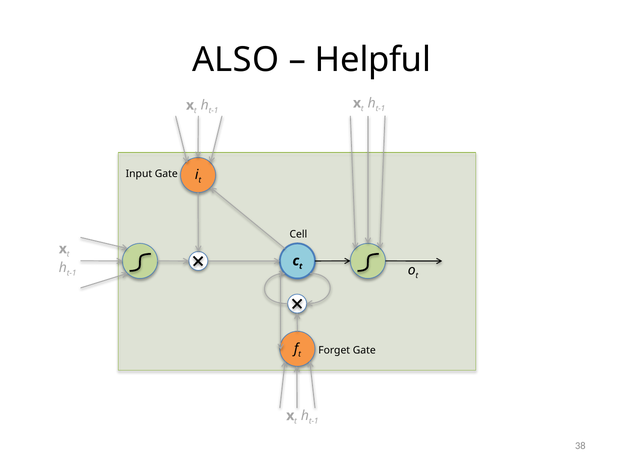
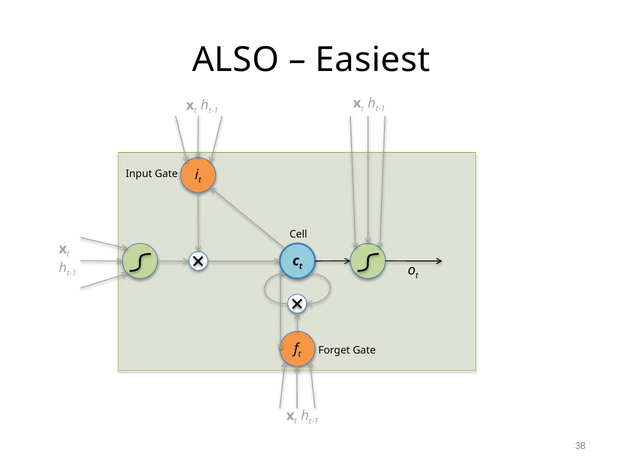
Helpful: Helpful -> Easiest (373, 60)
